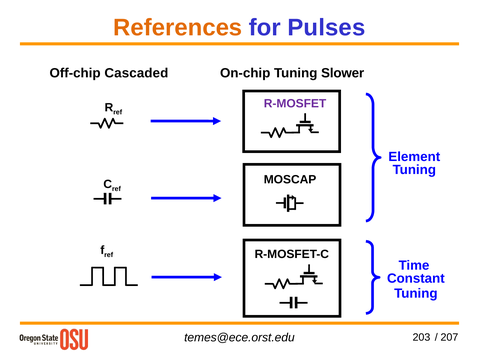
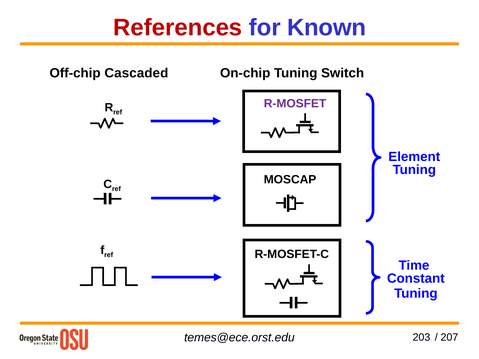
References colour: orange -> red (178, 28)
Pulses: Pulses -> Known (327, 28)
Slower: Slower -> Switch (343, 73)
